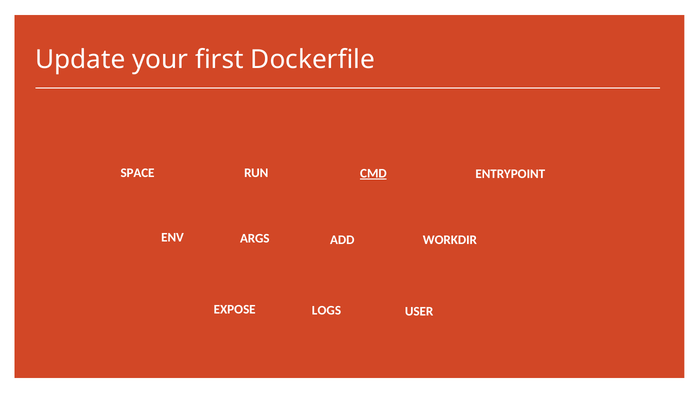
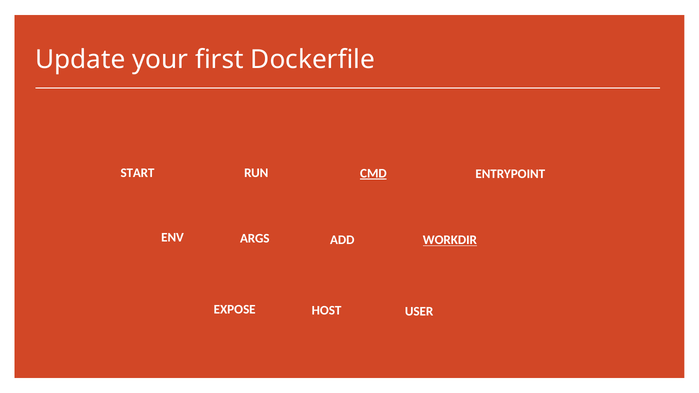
SPACE: SPACE -> START (137, 173)
WORKDIR underline: none -> present (450, 240)
LOGS: LOGS -> HOST (327, 311)
